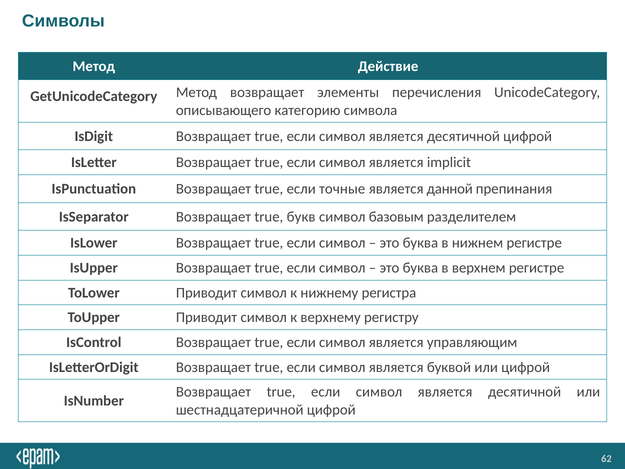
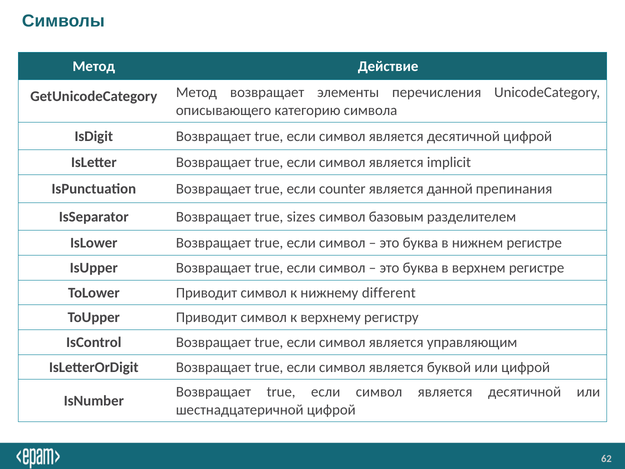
точные: точные -> counter (342, 189)
букв: букв -> sizes (301, 217)
регистра: регистра -> different (389, 292)
